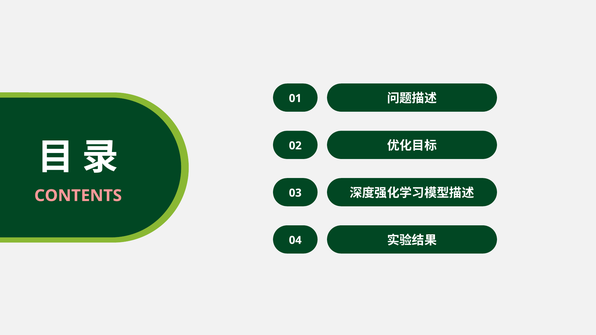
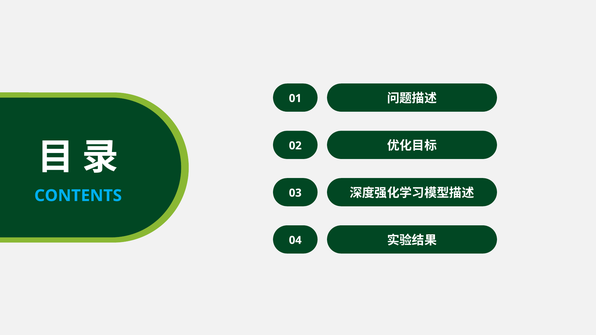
CONTENTS colour: pink -> light blue (78, 196)
